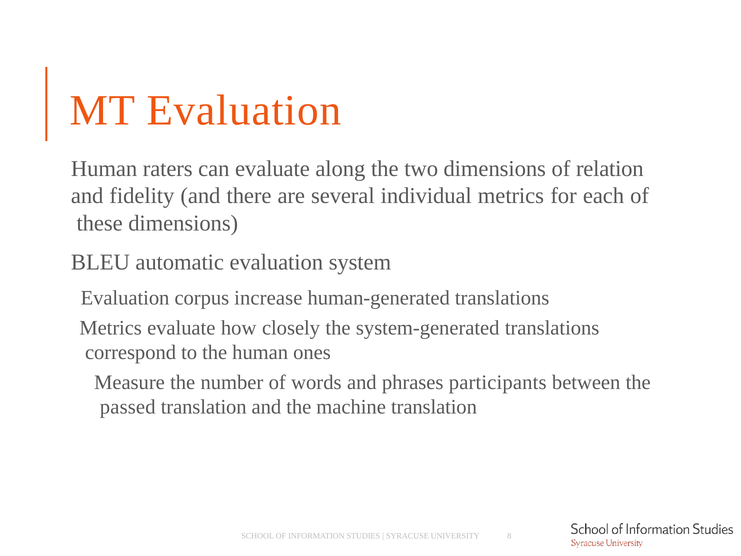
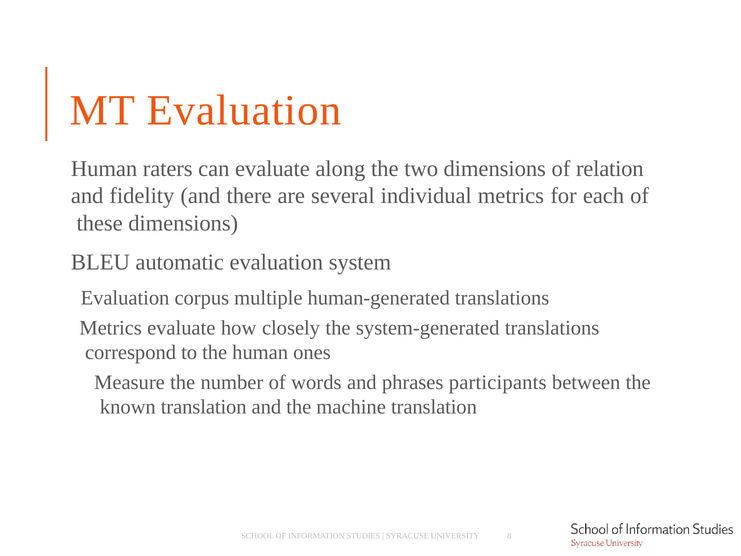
increase: increase -> multiple (268, 298)
passed: passed -> known (128, 407)
